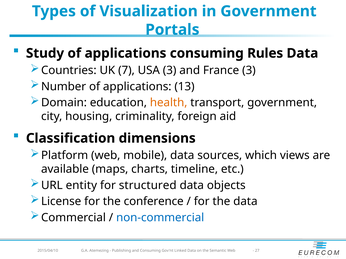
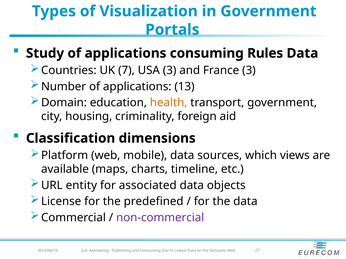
structured: structured -> associated (148, 186)
conference: conference -> predefined (154, 202)
non-commercial colour: blue -> purple (160, 218)
